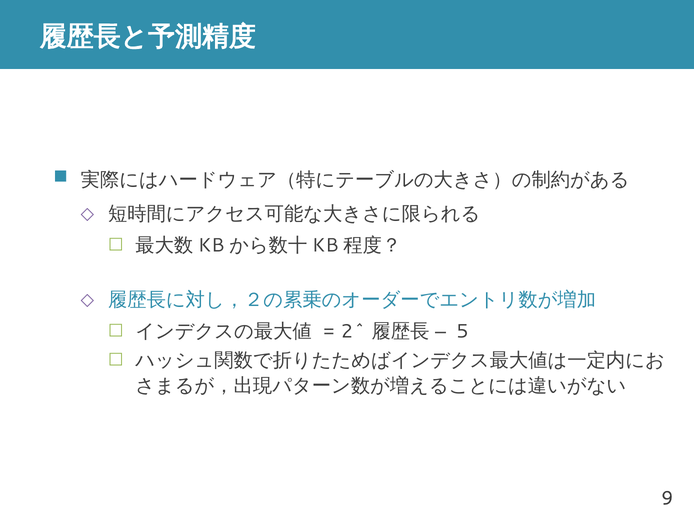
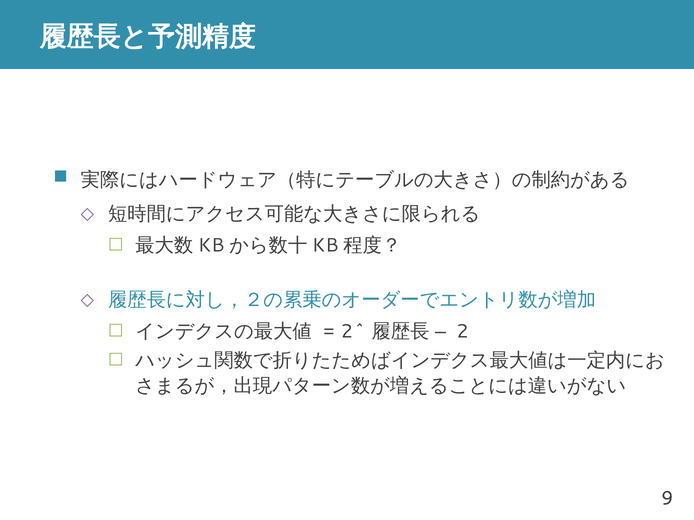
5: 5 -> 2 (462, 332)
